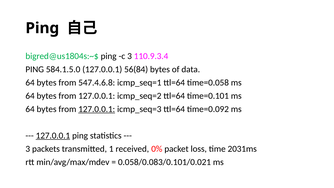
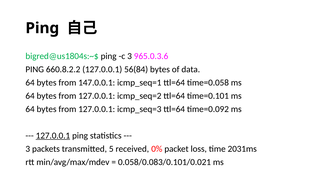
110.9.3.4: 110.9.3.4 -> 965.0.3.6 (151, 56)
584.1.5.0: 584.1.5.0 -> 660.8.2.2 (63, 69)
547.4.6.8: 547.4.6.8 -> 147.0.0.1 (97, 83)
127.0.0.1 underline: present -> none (97, 109)
1: 1 -> 5 (111, 149)
